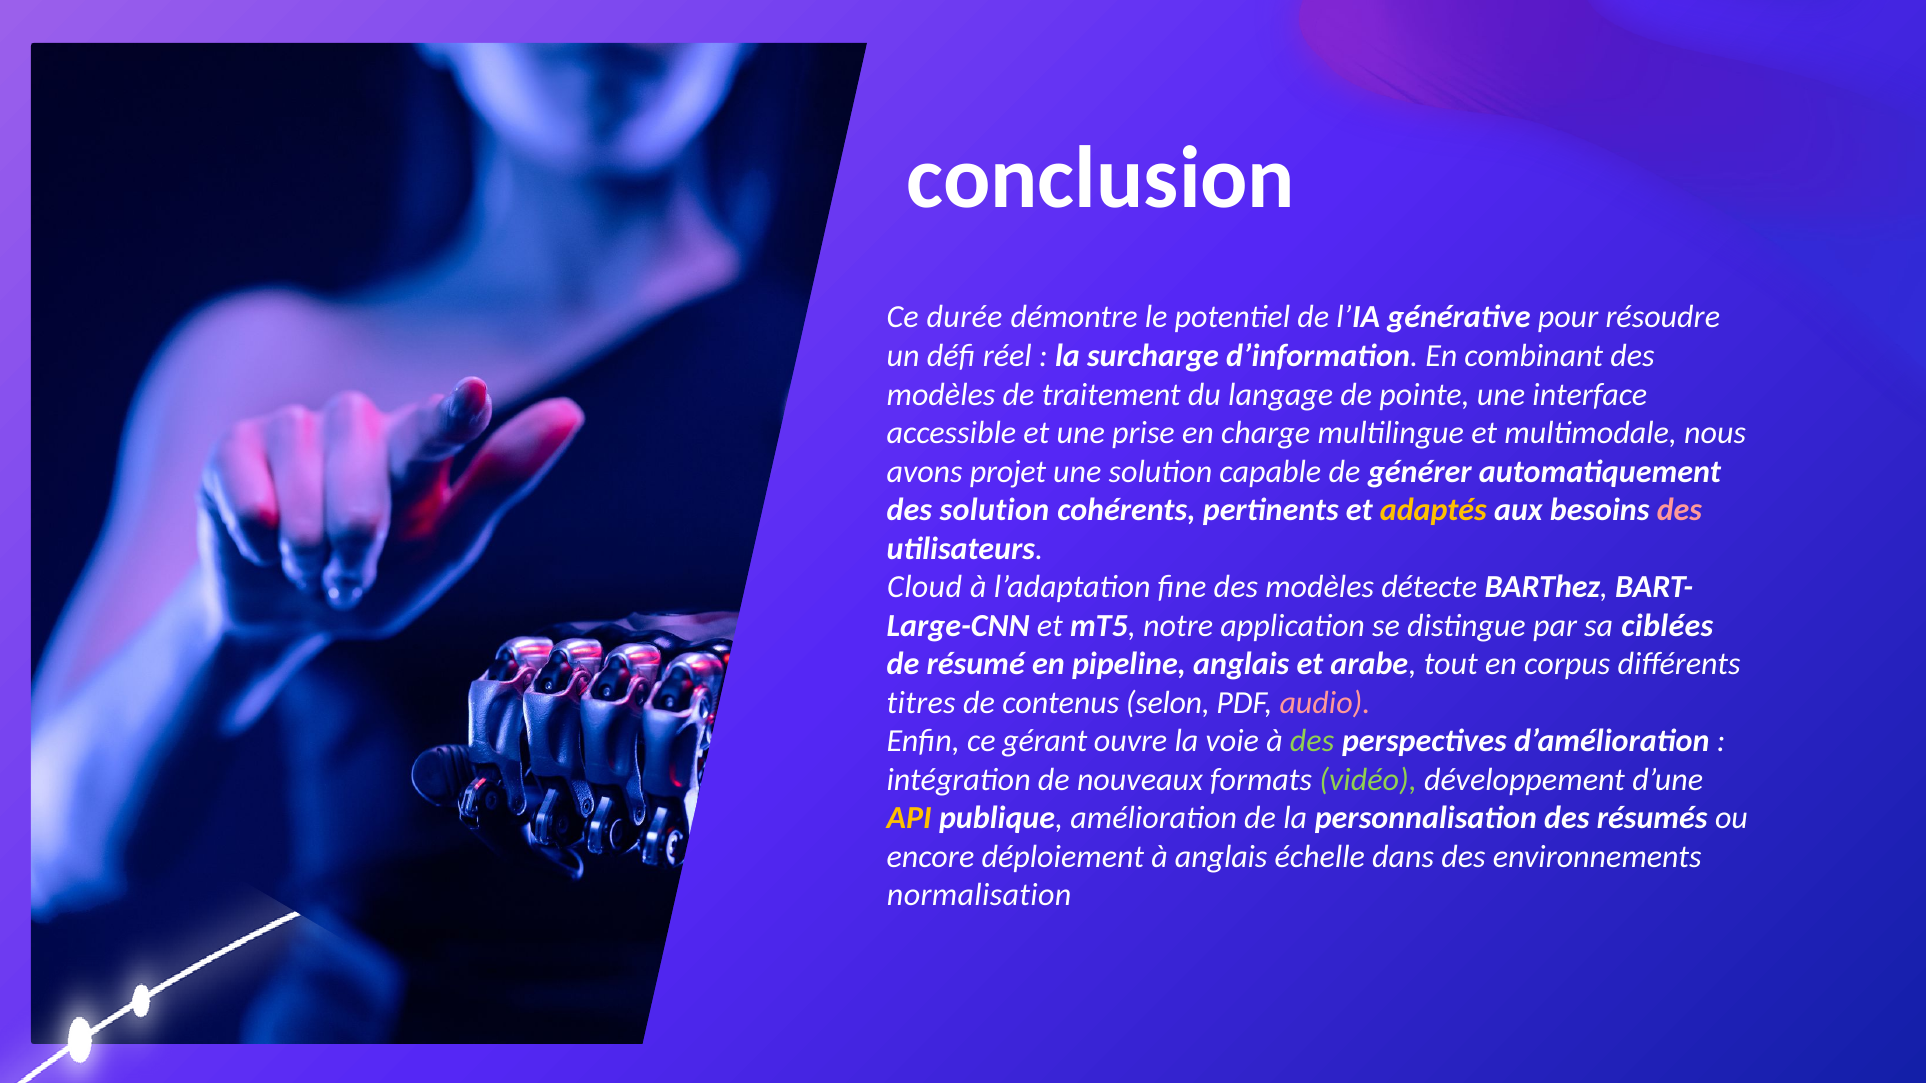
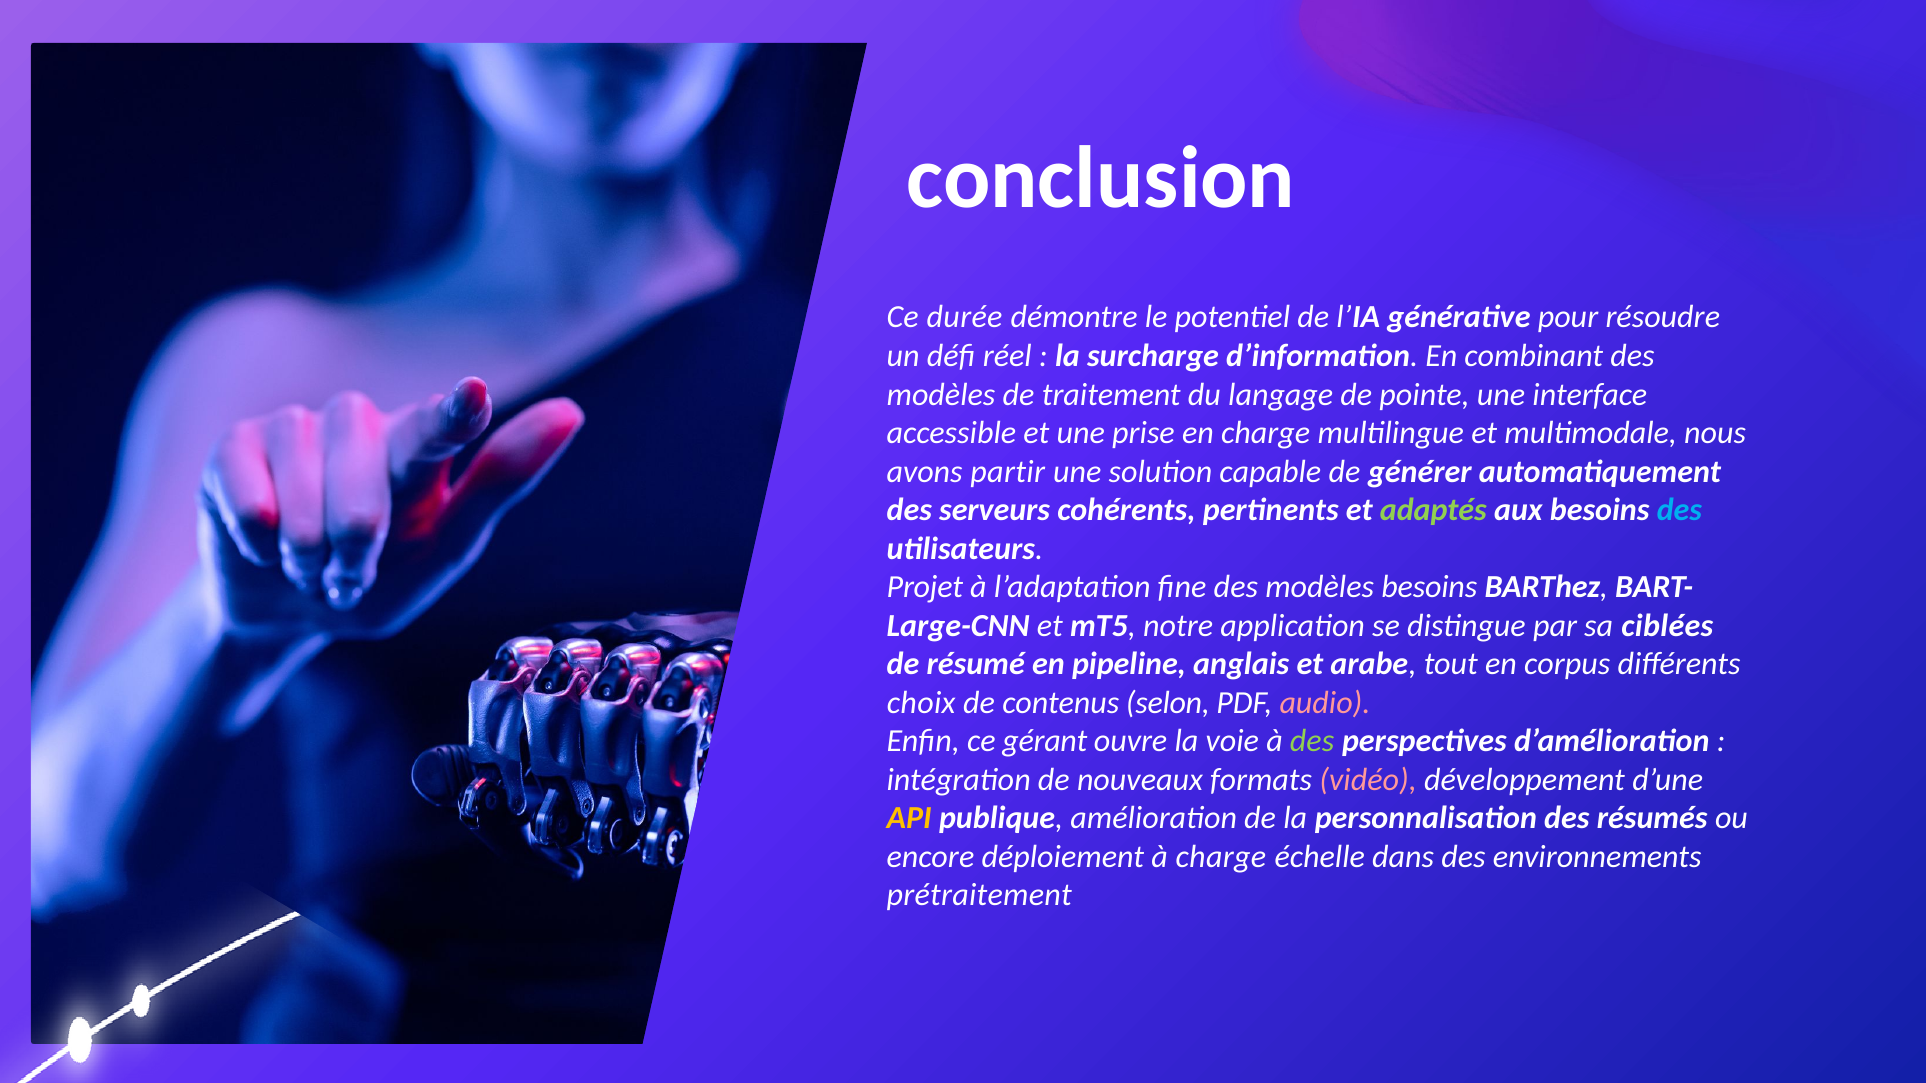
projet: projet -> partir (1008, 472)
des solution: solution -> serveurs (995, 510)
adaptés colour: yellow -> light green (1433, 510)
des colour: pink -> light blue (1679, 510)
Cloud: Cloud -> Projet (925, 587)
modèles détecte: détecte -> besoins (1429, 587)
titres: titres -> choix (921, 703)
vidéo colour: light green -> pink (1368, 780)
à anglais: anglais -> charge (1221, 857)
normalisation: normalisation -> prétraitement (979, 895)
